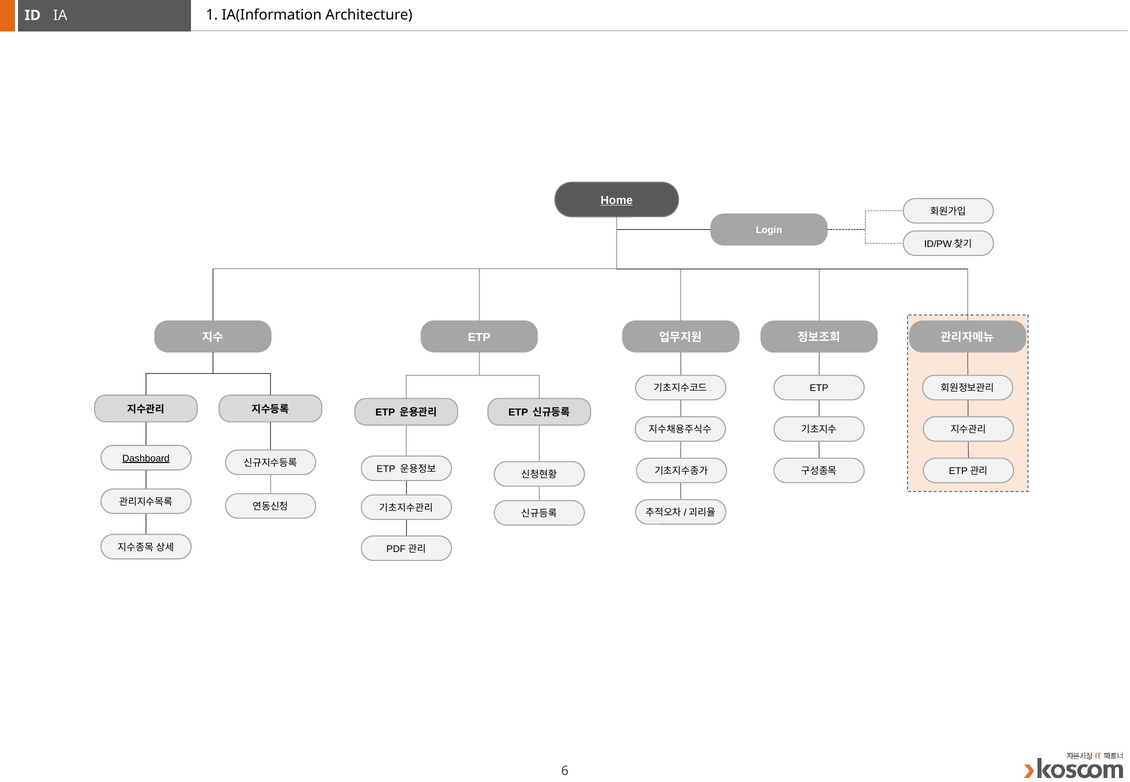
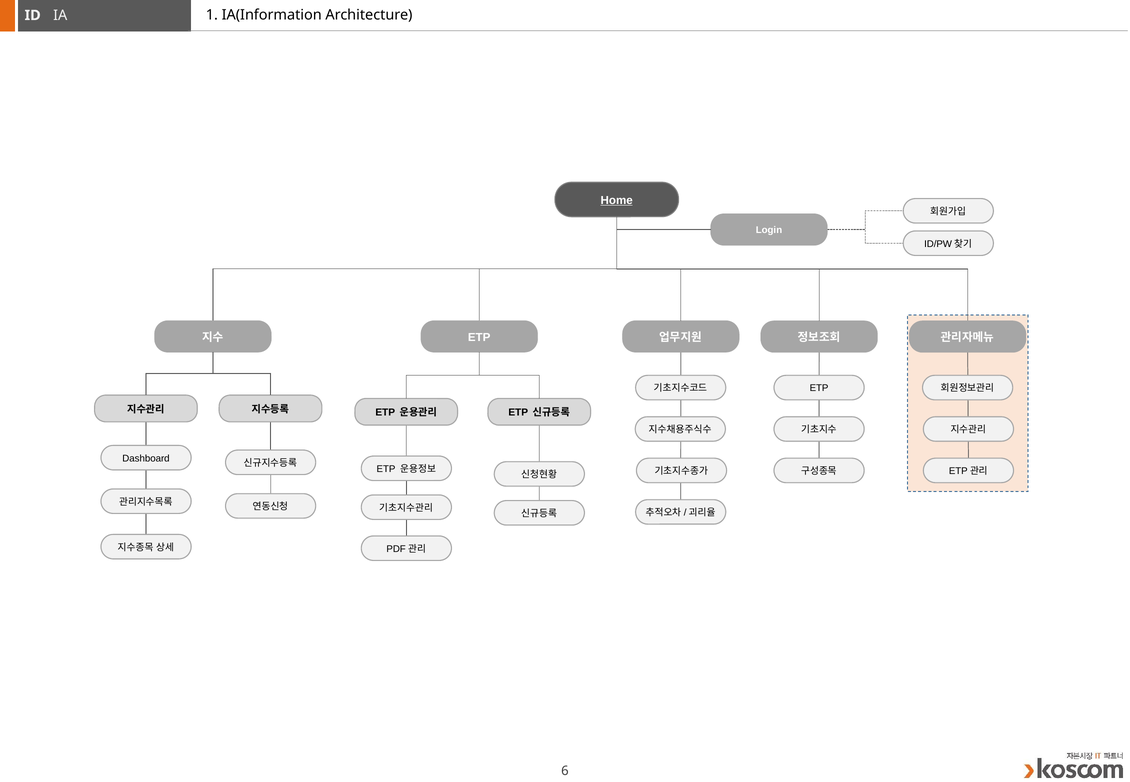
Dashboard underline: present -> none (146, 459)
